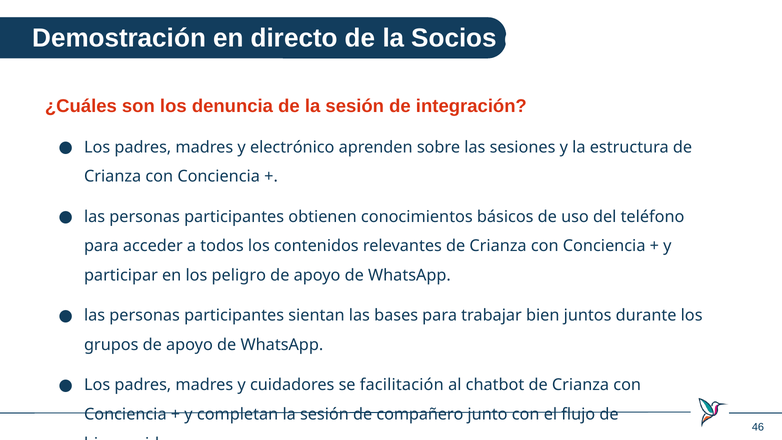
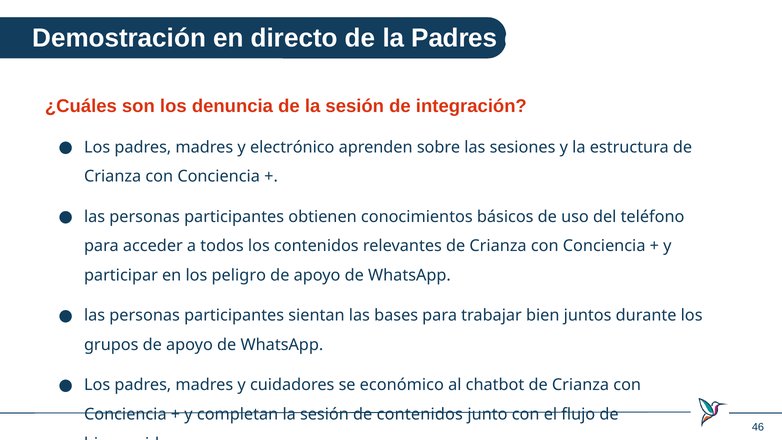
la Socios: Socios -> Padres (454, 38)
facilitación: facilitación -> económico (402, 385)
de compañero: compañero -> contenidos (420, 414)
